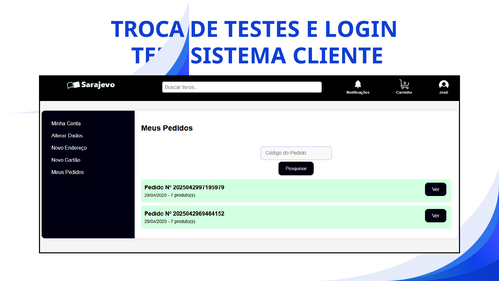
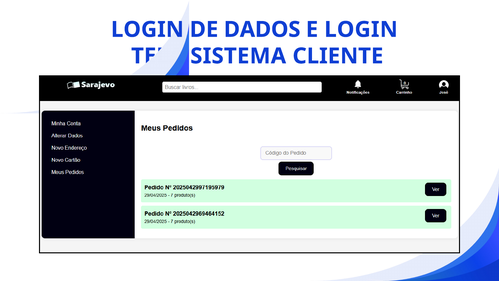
TROCA: TROCA -> LOGIN (147, 30)
TESTES: TESTES -> DADOS (262, 30)
